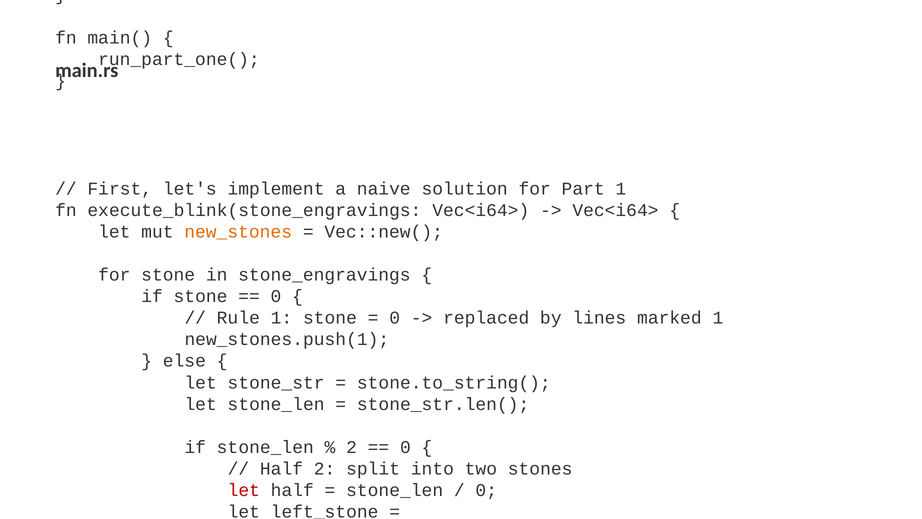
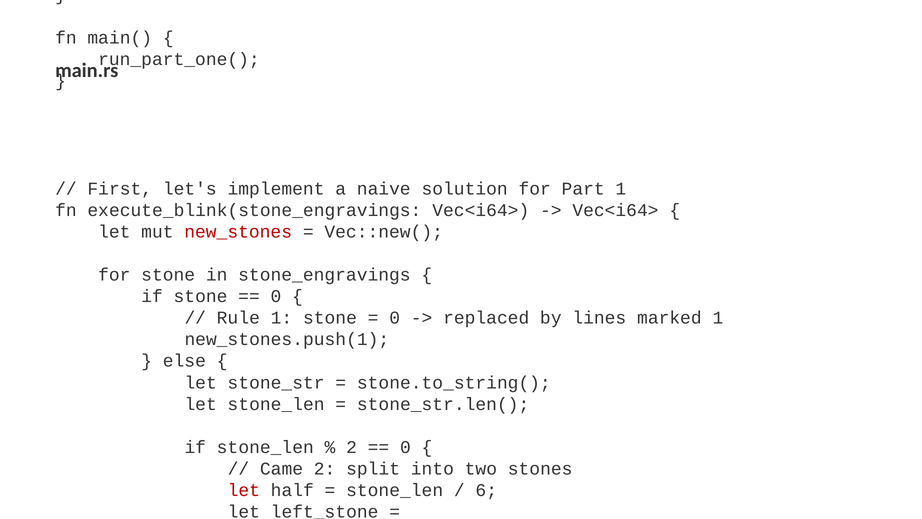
new_stones colour: orange -> red (238, 232)
Half: Half -> Came (282, 468)
0: 0 -> 6 (486, 490)
